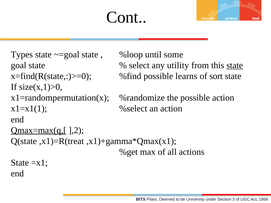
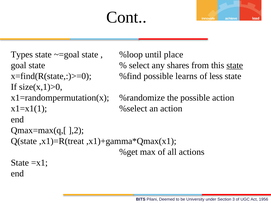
some: some -> place (174, 55)
utility: utility -> shares (178, 65)
sort: sort -> less (216, 76)
Qmax=max(q,[ underline: present -> none (39, 130)
